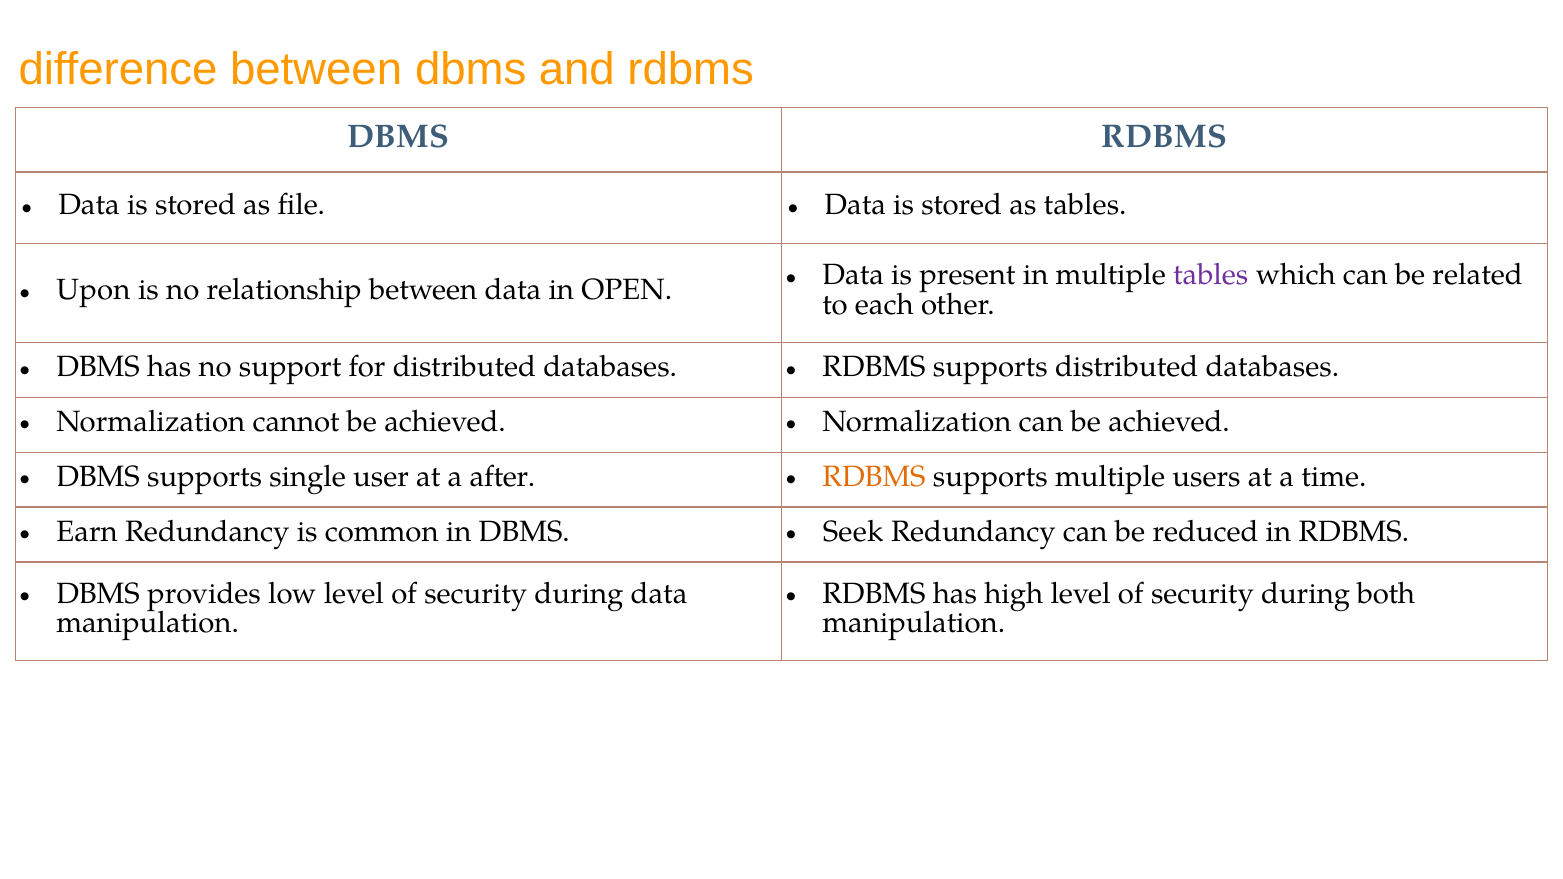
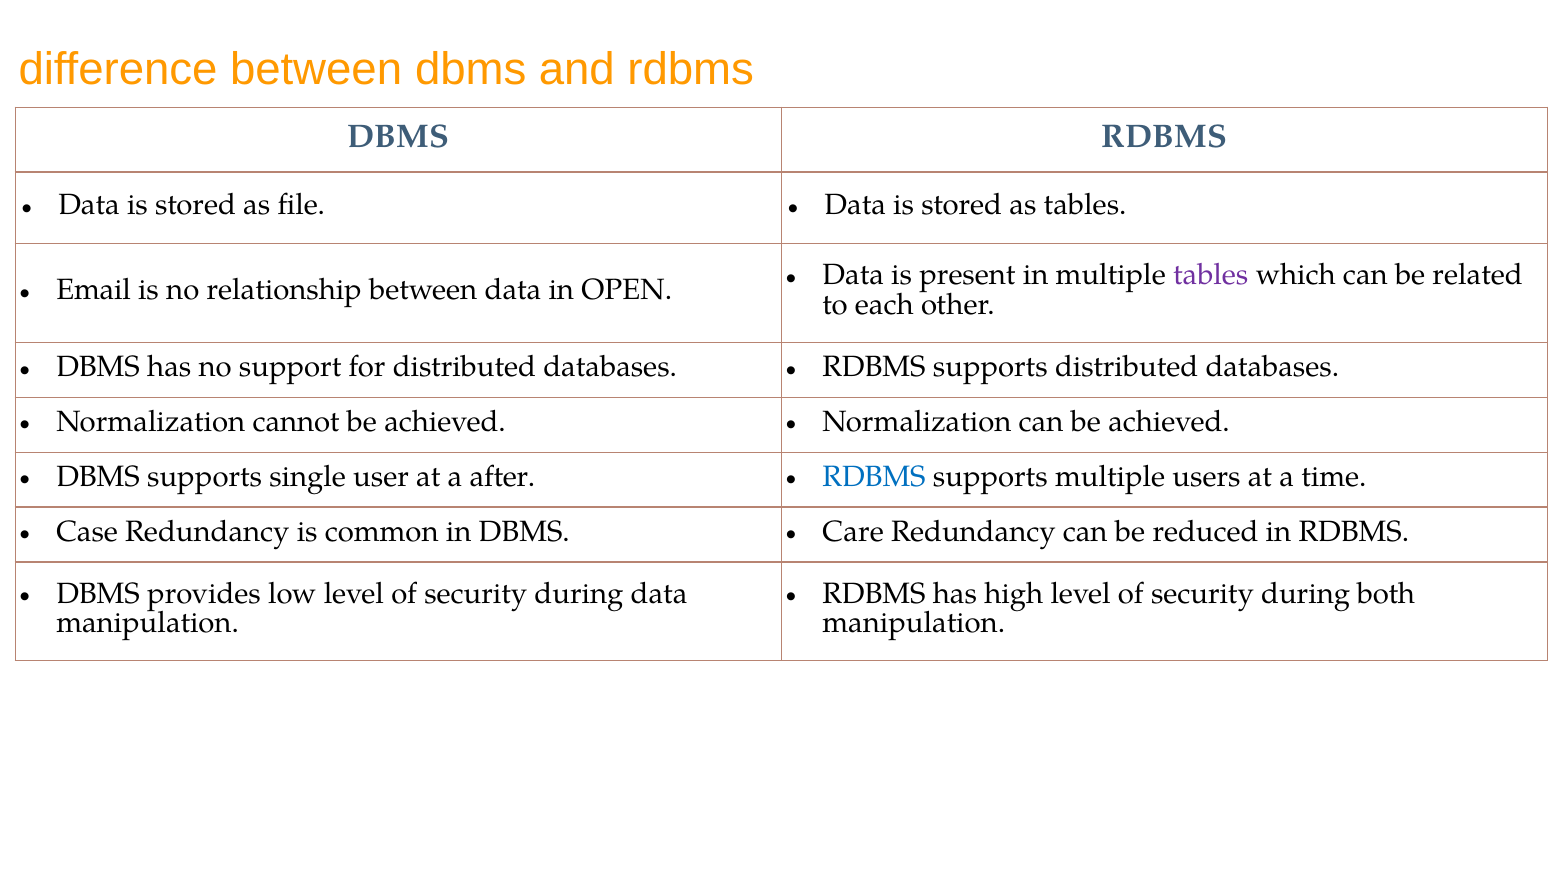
Upon: Upon -> Email (94, 290)
RDBMS colour: orange -> blue (874, 477)
Earn: Earn -> Case (87, 532)
Seek: Seek -> Care (853, 532)
